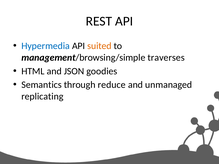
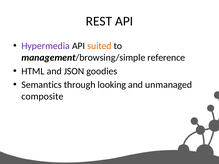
Hypermedia colour: blue -> purple (46, 46)
traverses: traverses -> reference (166, 58)
reduce: reduce -> looking (112, 85)
replicating: replicating -> composite (42, 97)
